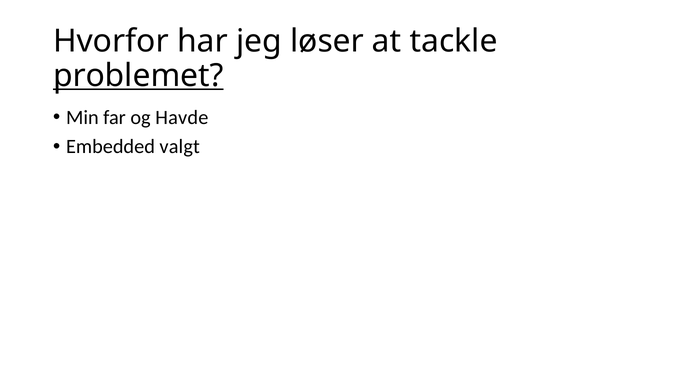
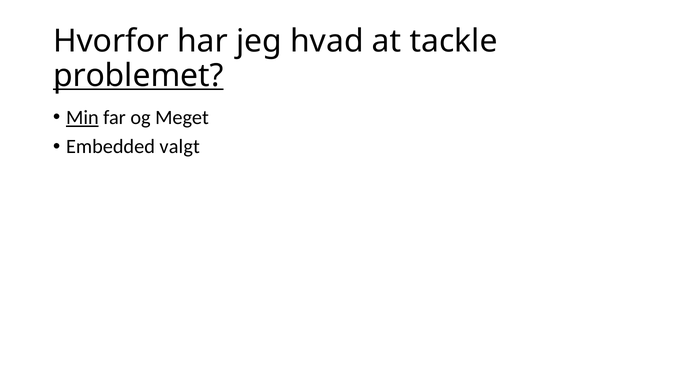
løser: løser -> hvad (327, 41)
Min underline: none -> present (82, 118)
Havde: Havde -> Meget (182, 118)
